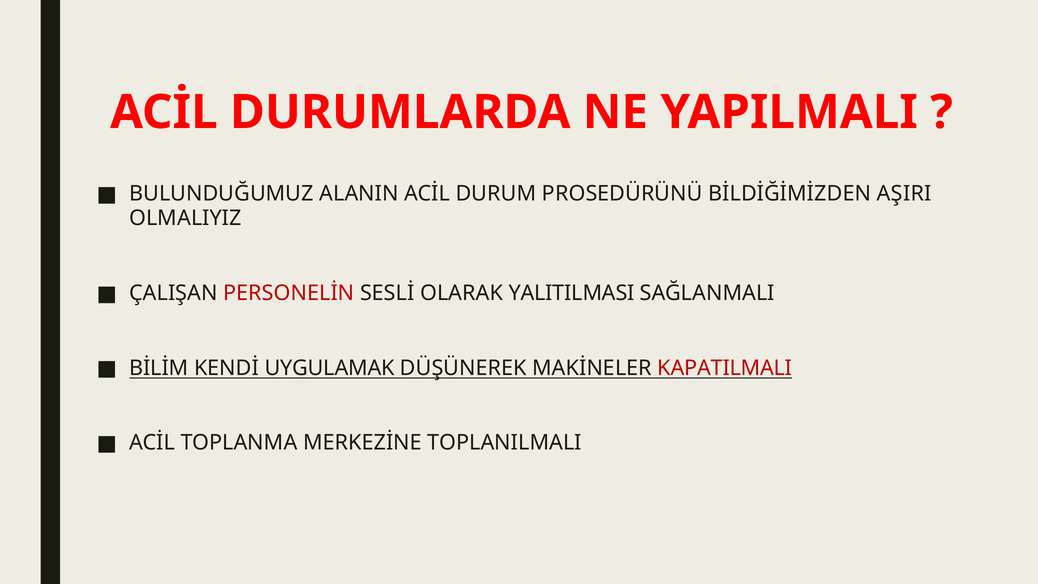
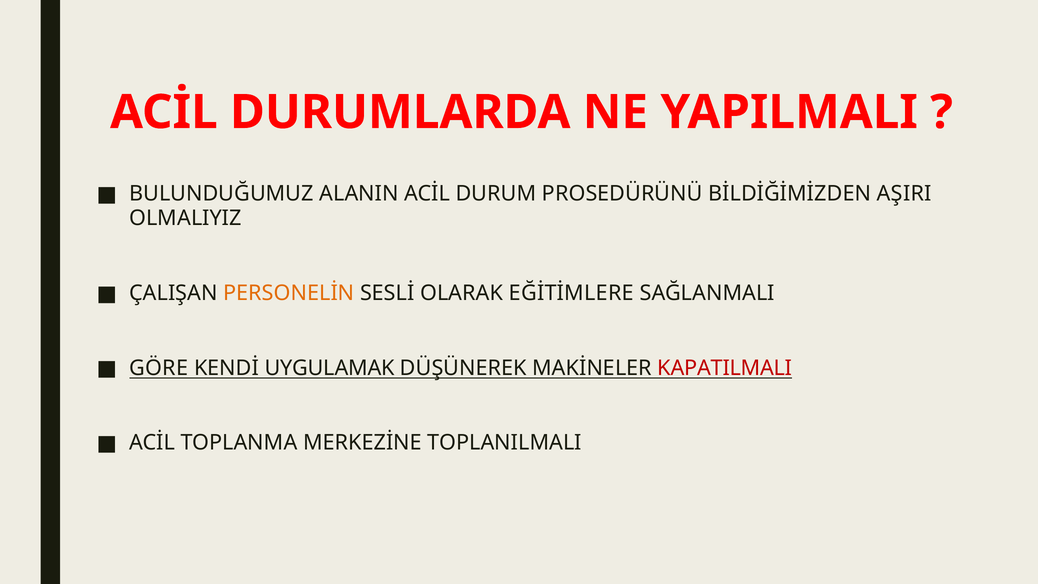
PERSONELİN colour: red -> orange (289, 293)
YALITILMASI: YALITILMASI -> EĞİTİMLERE (571, 293)
BİLİM: BİLİM -> GÖRE (159, 368)
